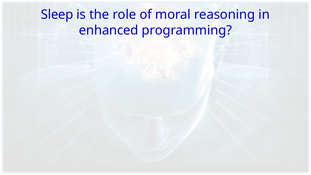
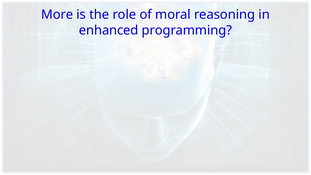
Sleep: Sleep -> More (57, 15)
